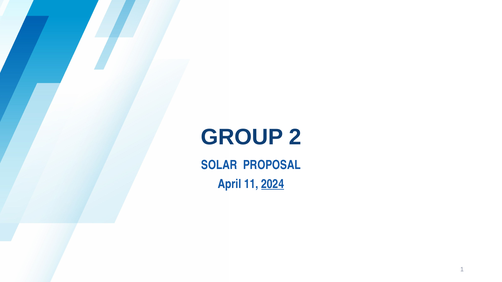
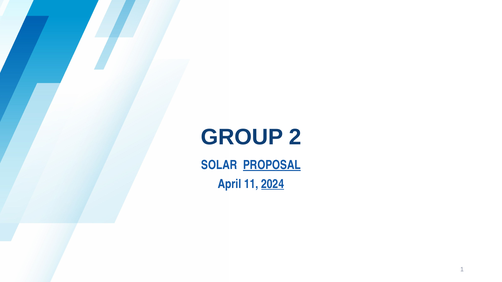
PROPOSAL underline: none -> present (272, 165)
